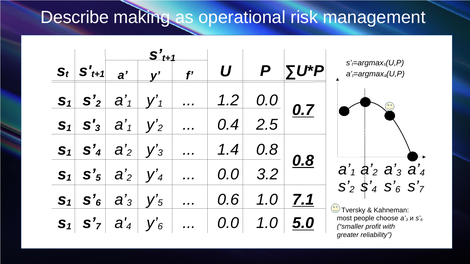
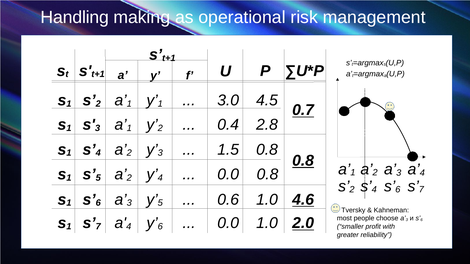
Describe: Describe -> Handling (75, 17)
1.2: 1.2 -> 3.0 (228, 101)
0.0: 0.0 -> 4.5 (267, 101)
2.5: 2.5 -> 2.8 (267, 125)
1.4: 1.4 -> 1.5 (228, 150)
3.2: 3.2 -> 0.8 (267, 175)
7.1: 7.1 -> 4.6 (303, 200)
5.0: 5.0 -> 2.0 (303, 223)
